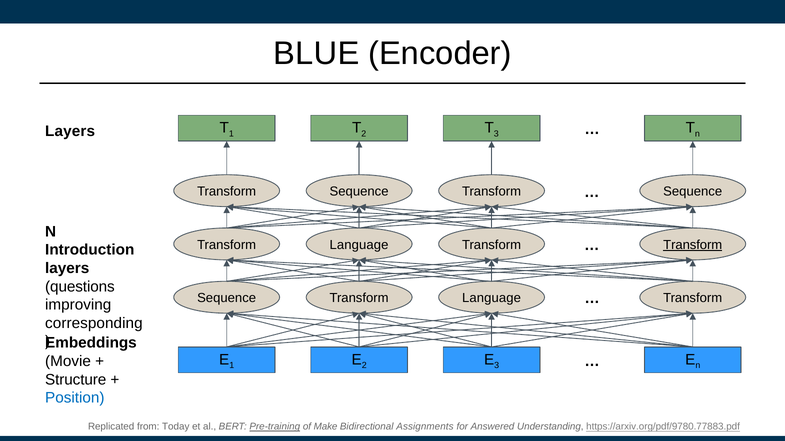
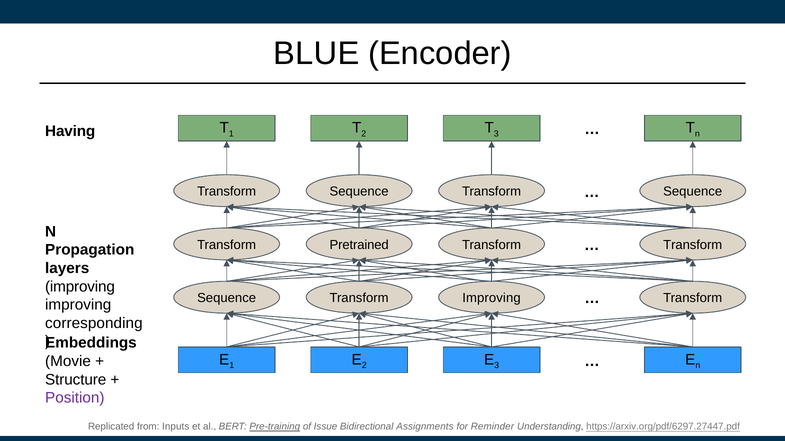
Layers: Layers -> Having (70, 131)
Language: Language -> Pretrained (359, 245)
Transform underline: present -> none (693, 245)
Introduction: Introduction -> Propagation (90, 250)
questions: questions -> improving (80, 287)
Language: Language -> Improving (491, 298)
Position colour: blue -> purple (75, 398)
Today: Today -> Inputs (176, 427)
Make: Make -> Issue (326, 427)
Answered: Answered -> Reminder (492, 427)
https://arxiv.org/pdf/9780.77883.pdf: https://arxiv.org/pdf/9780.77883.pdf -> https://arxiv.org/pdf/6297.27447.pdf (663, 427)
